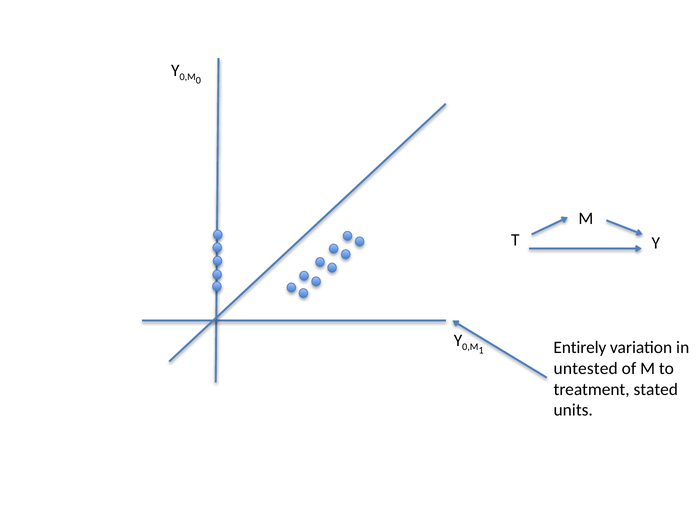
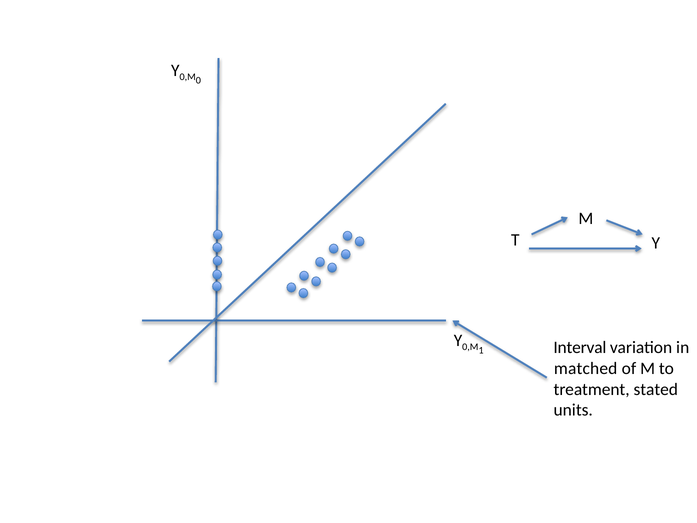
Entirely: Entirely -> Interval (580, 347)
untested: untested -> matched (586, 368)
